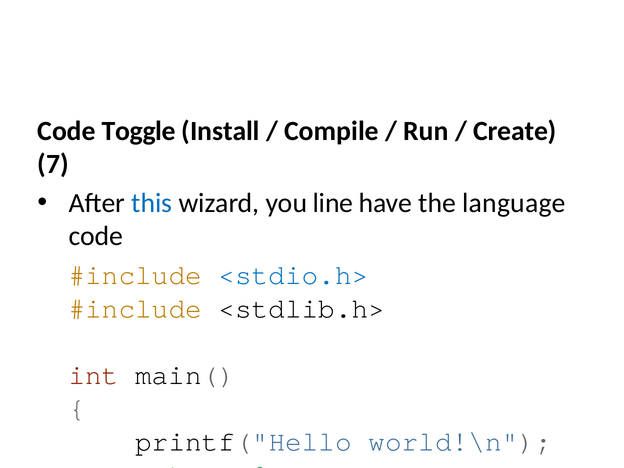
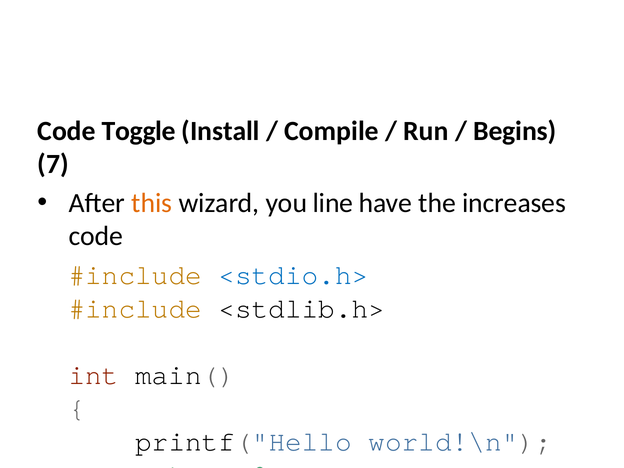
Create: Create -> Begins (515, 131)
this colour: blue -> orange (152, 203)
language: language -> increases (514, 203)
